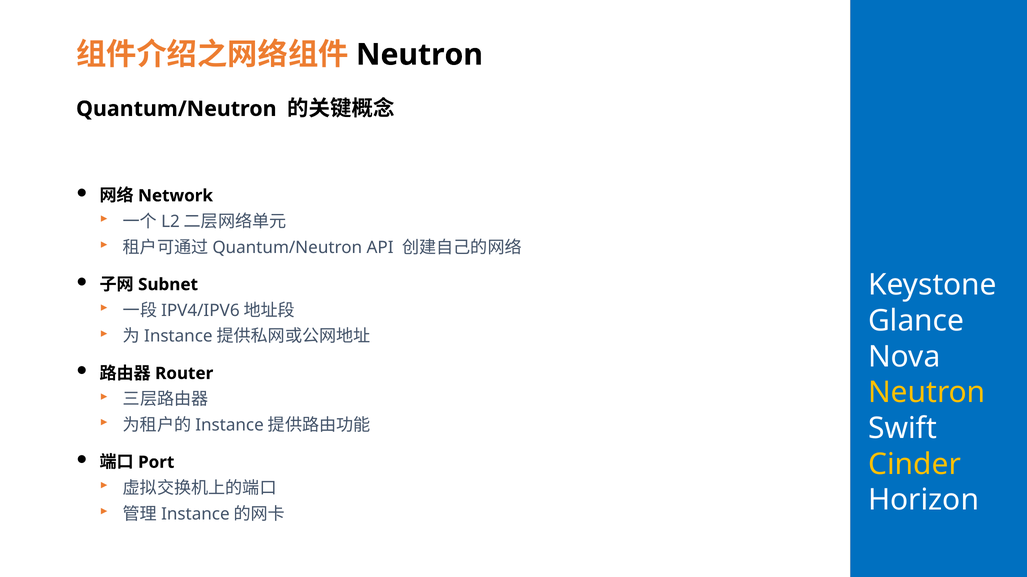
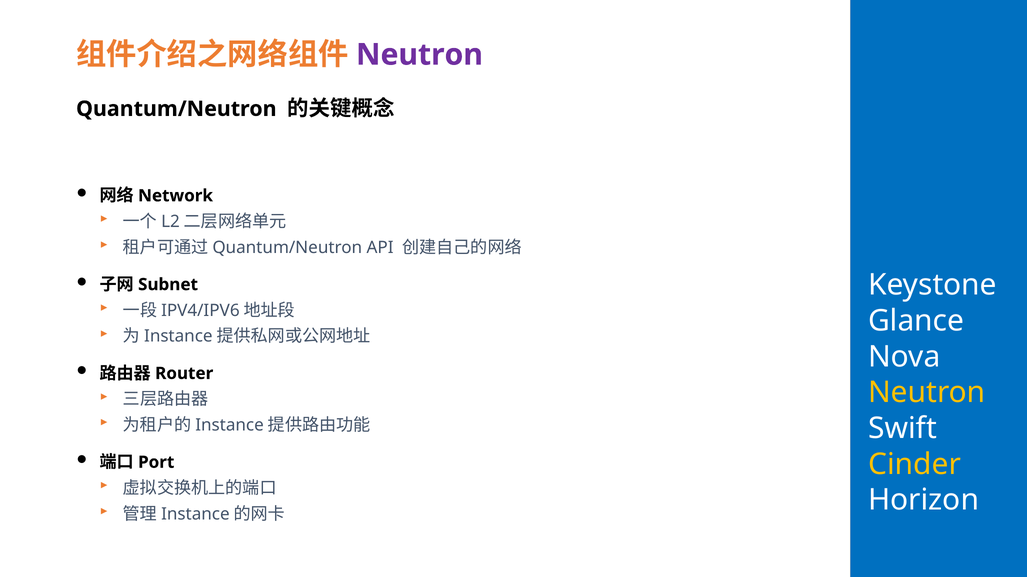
Neutron colour: black -> purple (419, 55)
